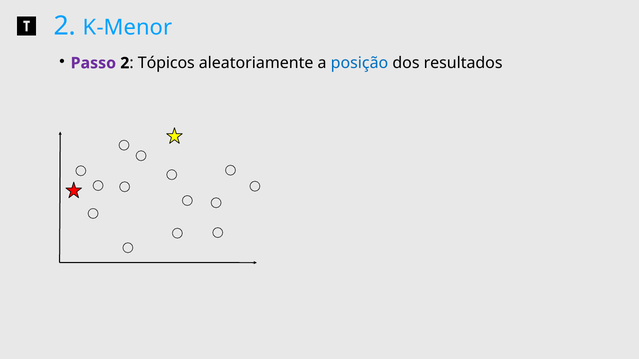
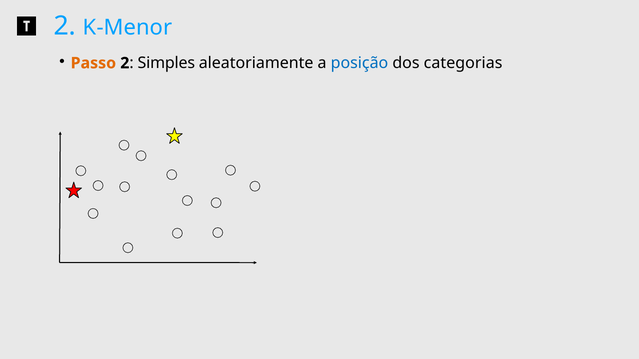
Passo colour: purple -> orange (93, 63)
Tópicos: Tópicos -> Simples (166, 63)
resultados: resultados -> categorias (463, 63)
